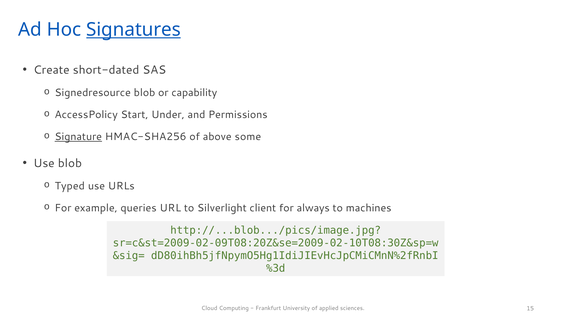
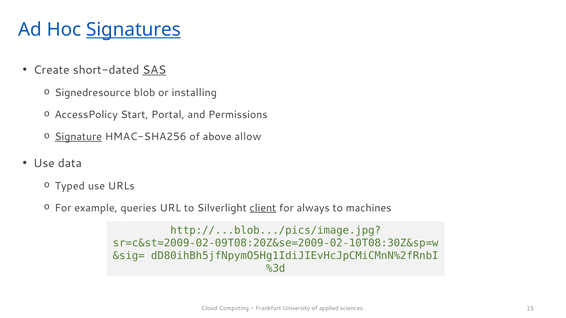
SAS underline: none -> present (154, 70)
capability: capability -> installing (194, 93)
Under: Under -> Portal (168, 115)
some: some -> allow (248, 137)
Use blob: blob -> data (70, 163)
client underline: none -> present (263, 208)
